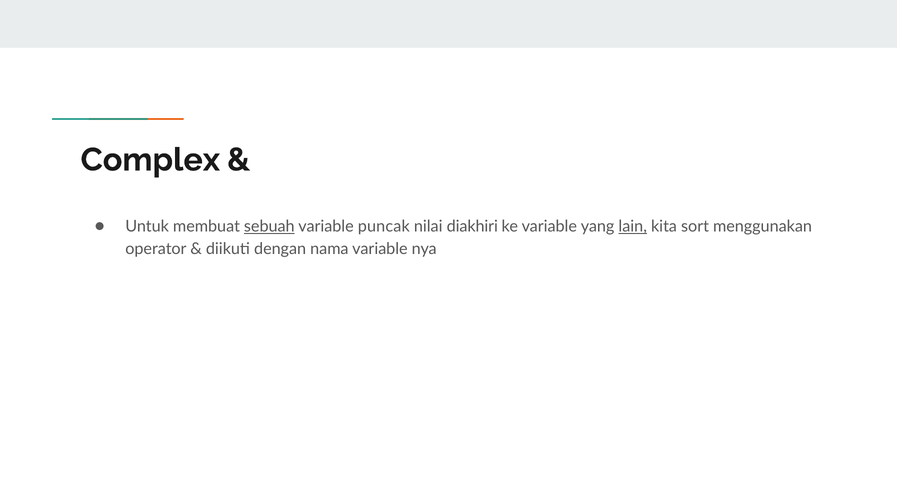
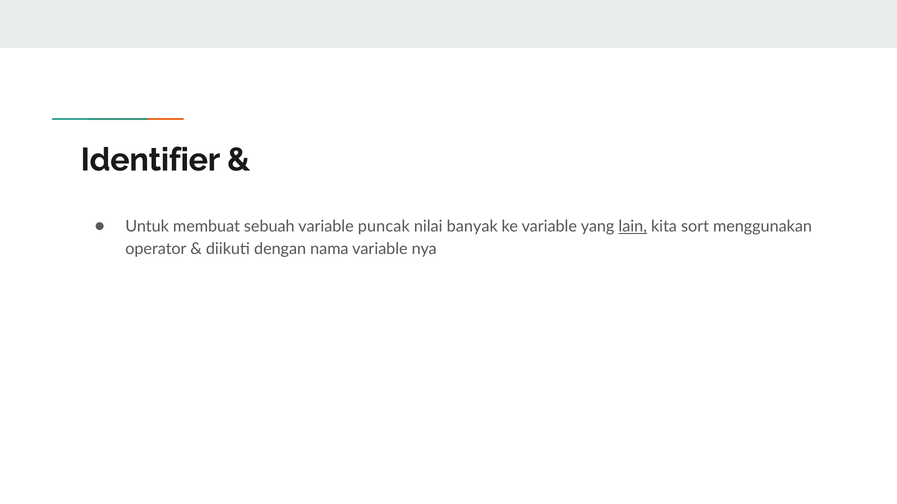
Complex: Complex -> Identifier (150, 160)
sebuah underline: present -> none (269, 227)
diakhiri: diakhiri -> banyak (472, 227)
